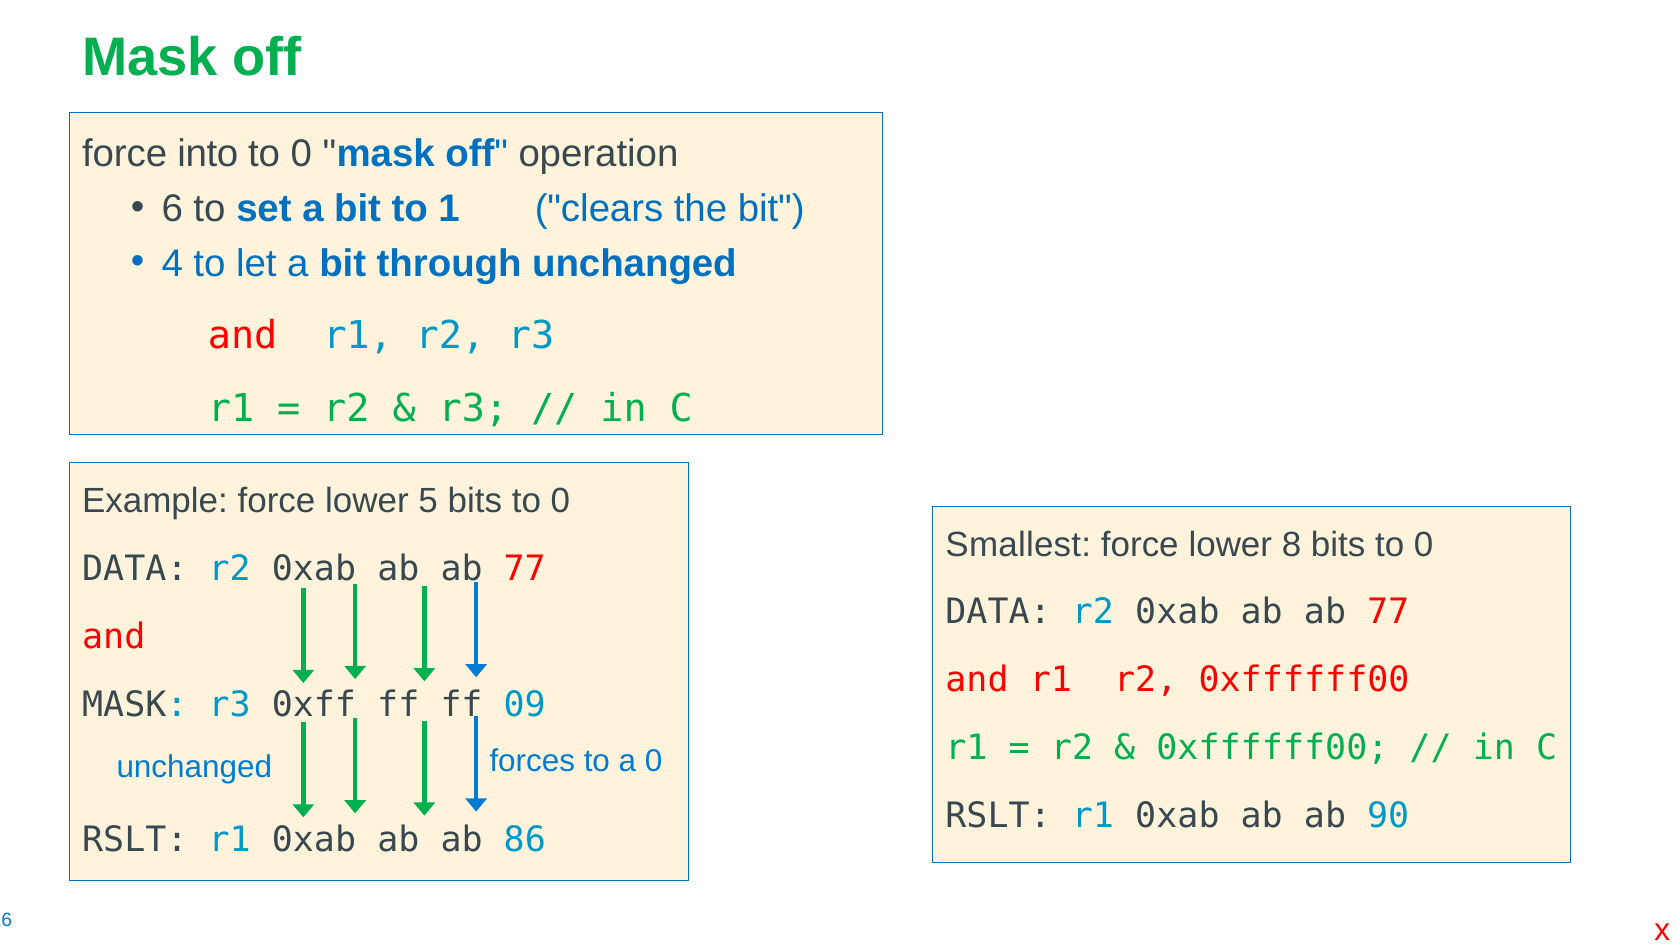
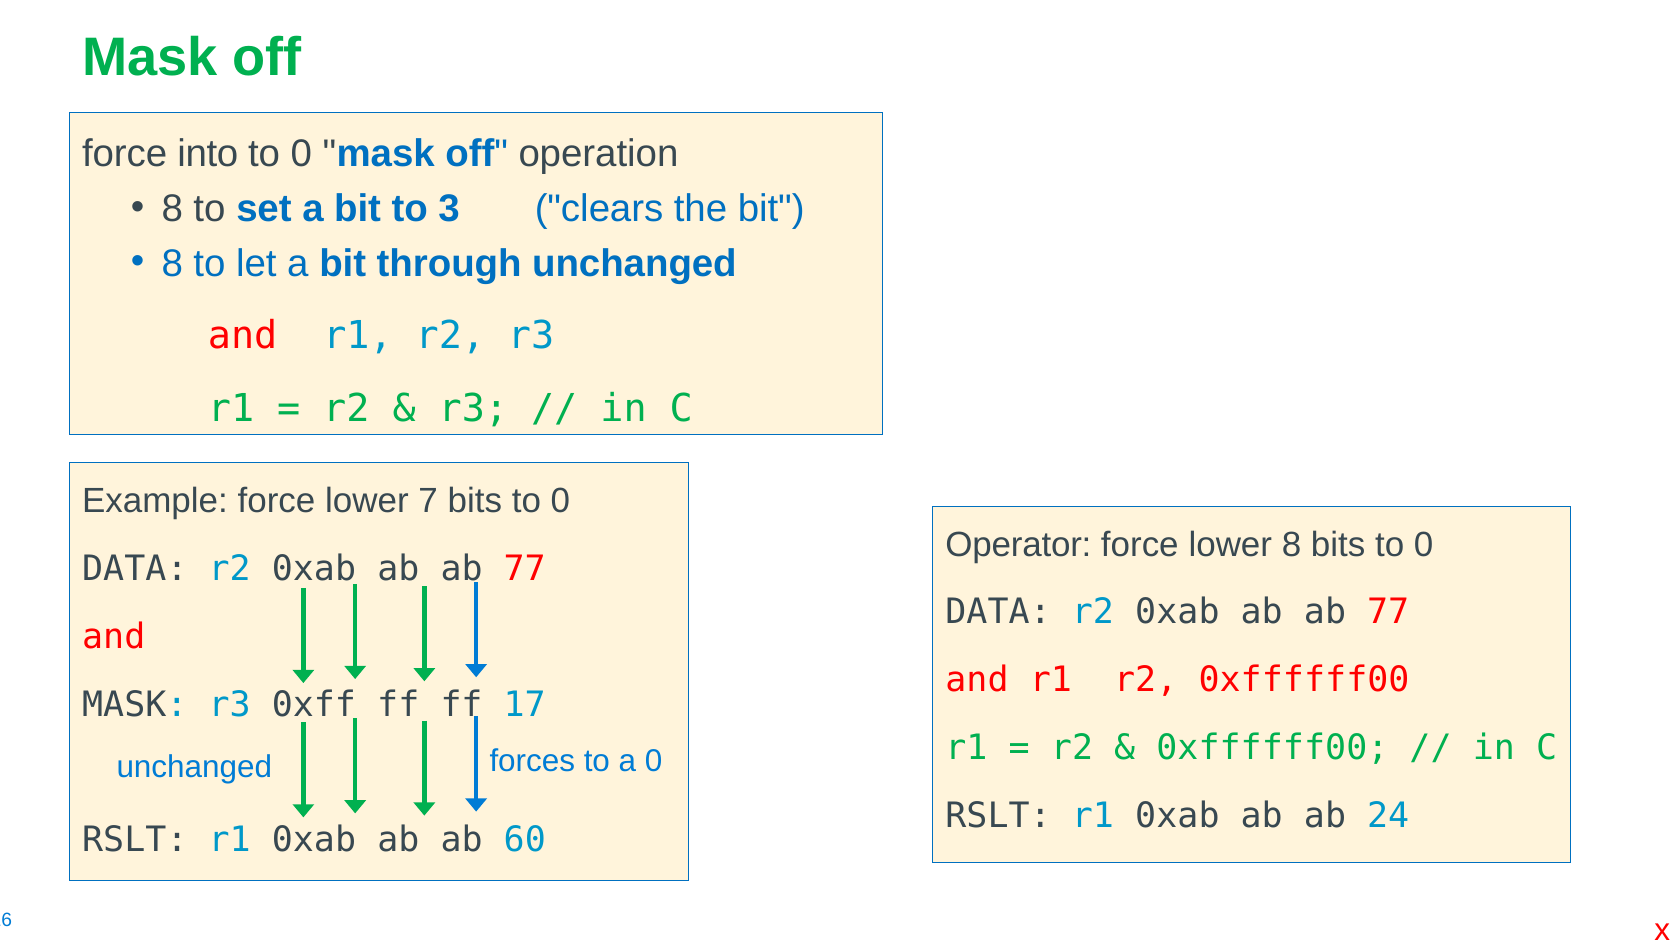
6: 6 -> 8 (172, 208)
1: 1 -> 3 (449, 208)
4: 4 -> 8 (172, 263)
5: 5 -> 7 (428, 501)
Smallest: Smallest -> Operator (1018, 544)
09: 09 -> 17 (525, 704)
90: 90 -> 24 (1388, 816)
86: 86 -> 60 (525, 840)
